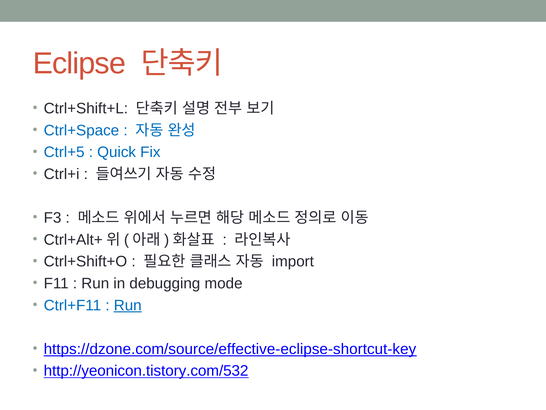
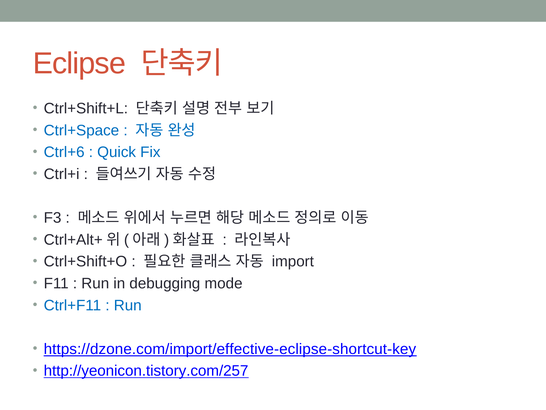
Ctrl+5: Ctrl+5 -> Ctrl+6 (64, 152)
Run underline: present -> none (128, 305)
https://dzone.com/source/effective-eclipse-shortcut-key: https://dzone.com/source/effective-eclipse-shortcut-key -> https://dzone.com/import/effective-eclipse-shortcut-key (230, 349)
http://yeonicon.tistory.com/532: http://yeonicon.tistory.com/532 -> http://yeonicon.tistory.com/257 (146, 371)
